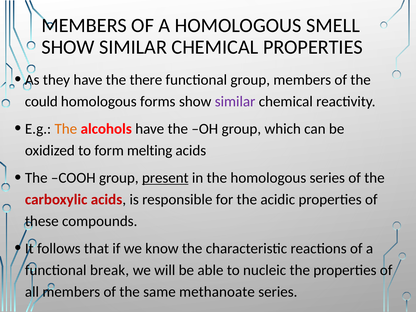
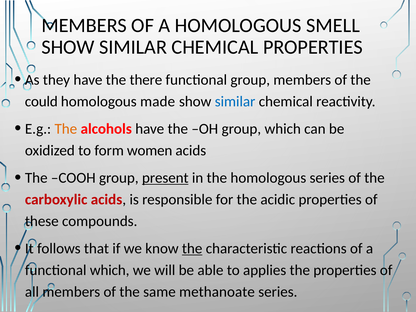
forms: forms -> made (158, 102)
similar colour: purple -> blue (235, 102)
melting: melting -> women (150, 151)
the underline: none -> present (192, 249)
functional break: break -> which (110, 270)
nucleic: nucleic -> applies (265, 270)
